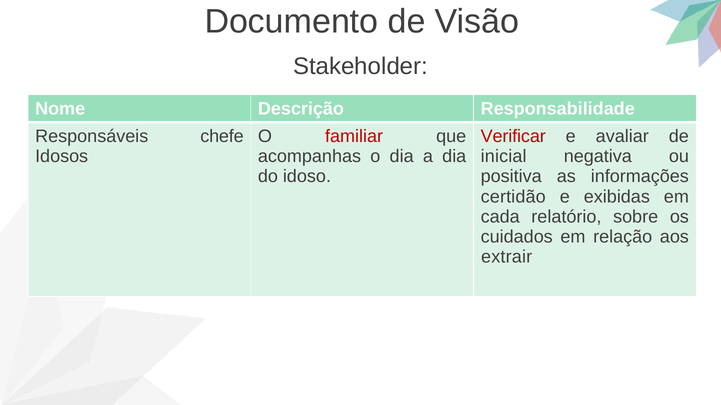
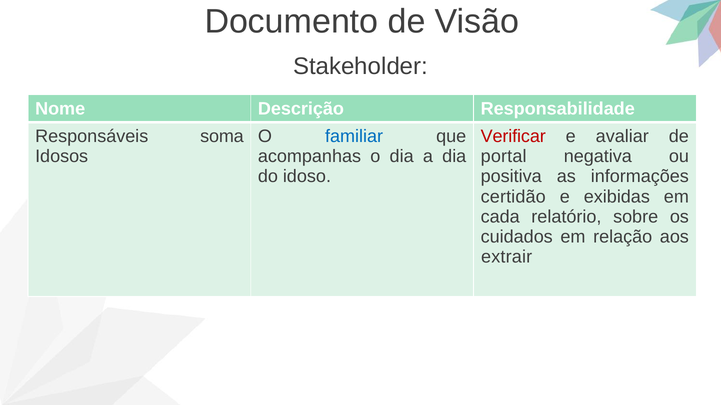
chefe: chefe -> soma (222, 136)
familiar colour: red -> blue (354, 136)
inicial: inicial -> portal (504, 157)
